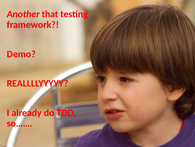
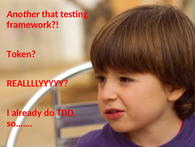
Demo: Demo -> Token (21, 54)
